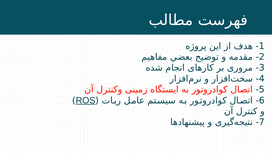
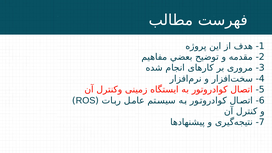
ROS underline: present -> none (86, 100)
